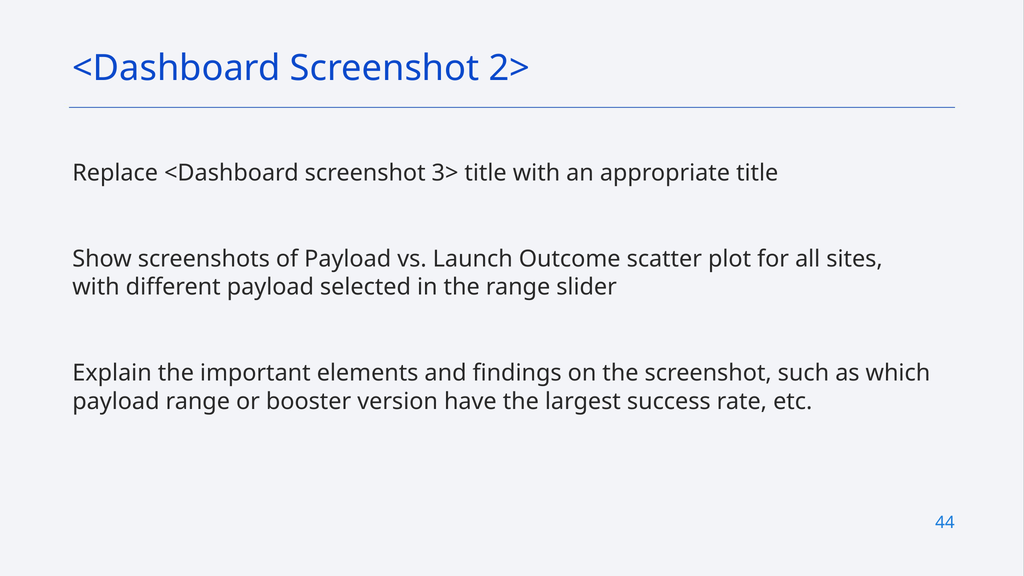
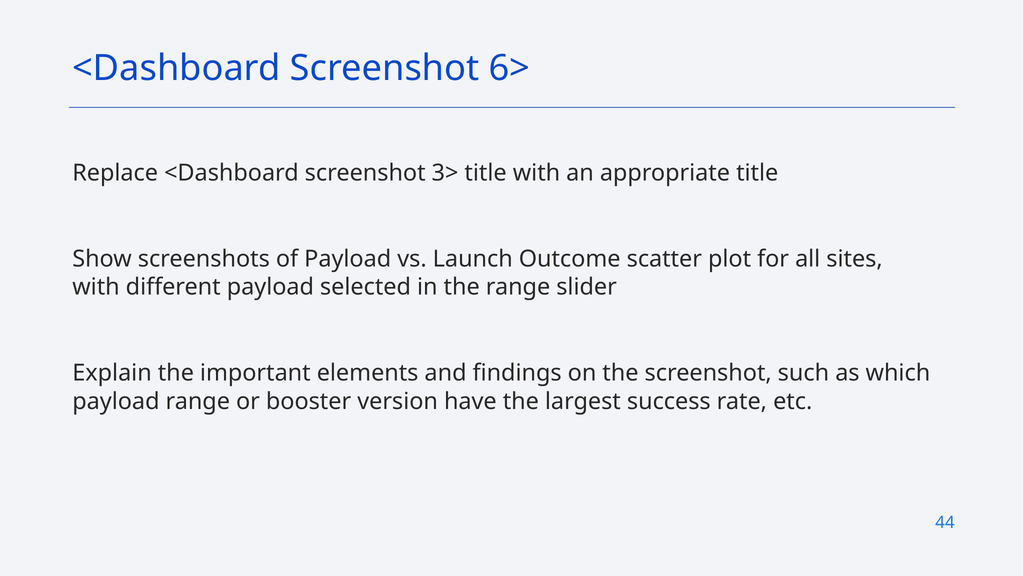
2>: 2> -> 6> (509, 68)
